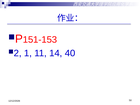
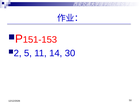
1: 1 -> 5 (28, 53)
40: 40 -> 30 (70, 53)
